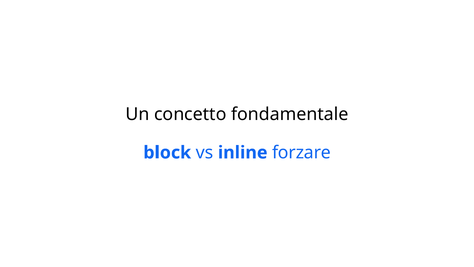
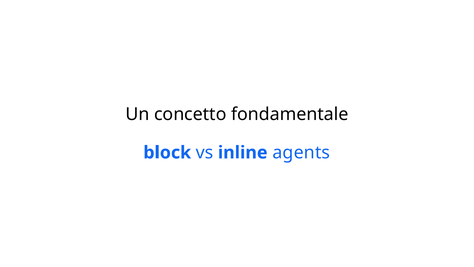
forzare: forzare -> agents (301, 152)
